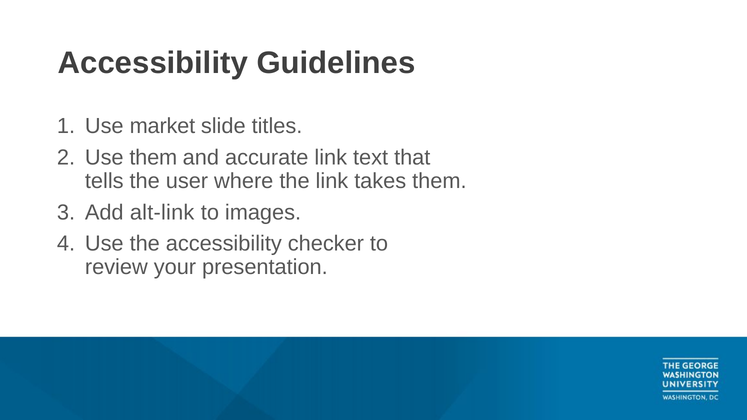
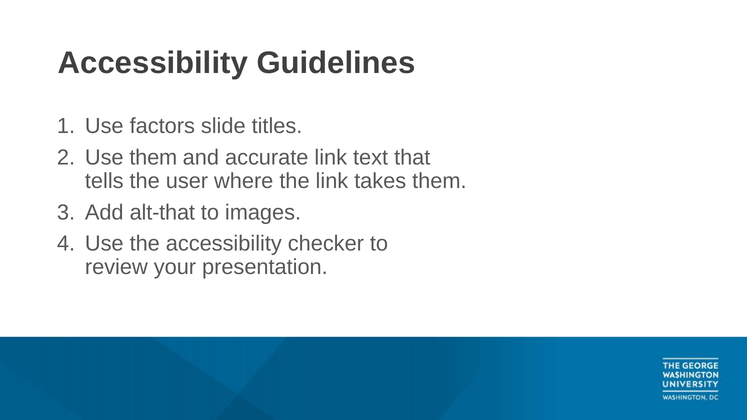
market: market -> factors (162, 126)
alt-link: alt-link -> alt-that (162, 212)
